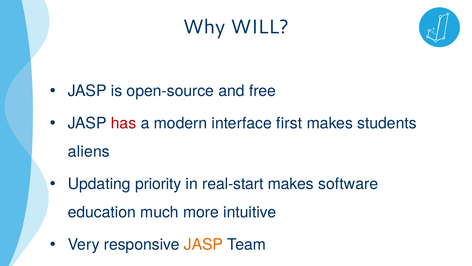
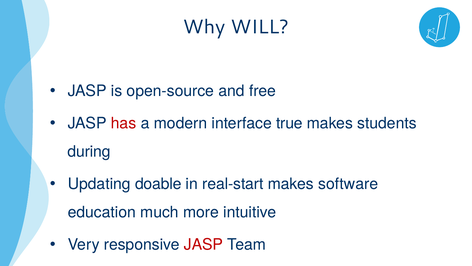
first: first -> true (289, 123)
aliens: aliens -> during (89, 151)
priority: priority -> doable (158, 184)
JASP colour: orange -> red (203, 244)
